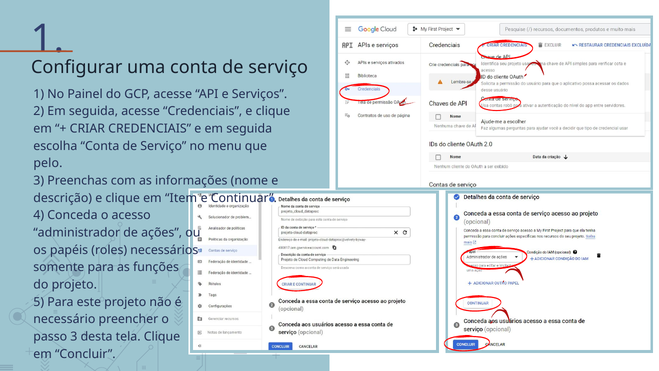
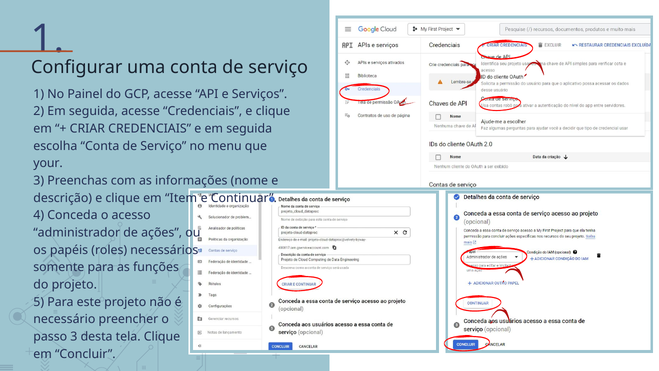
pelo: pelo -> your (48, 163)
